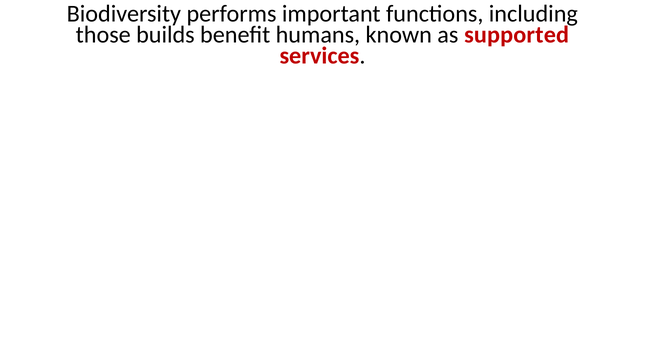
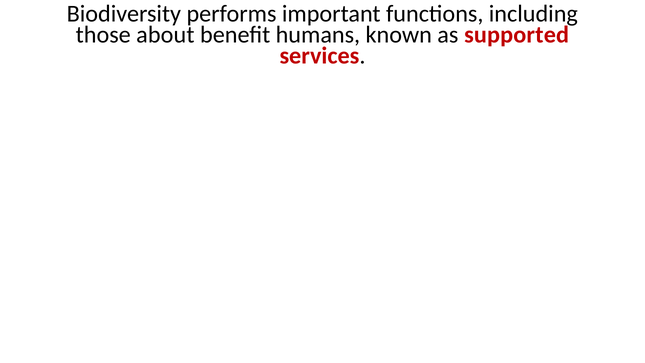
builds: builds -> about (165, 35)
